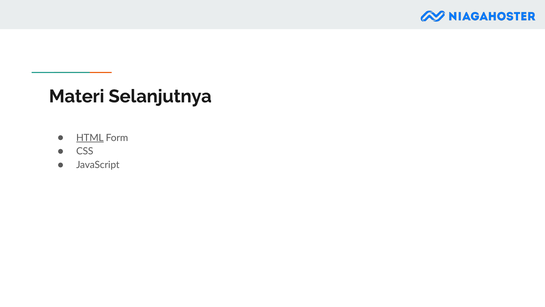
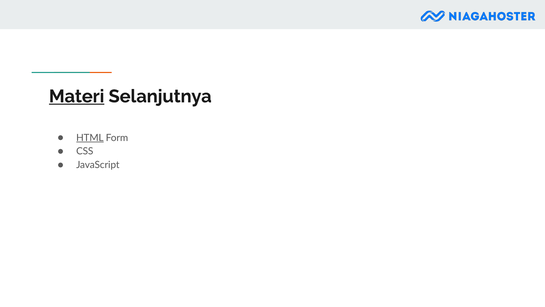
Materi underline: none -> present (77, 96)
